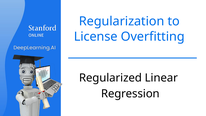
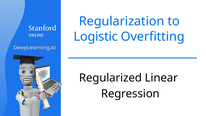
License: License -> Logistic (96, 37)
